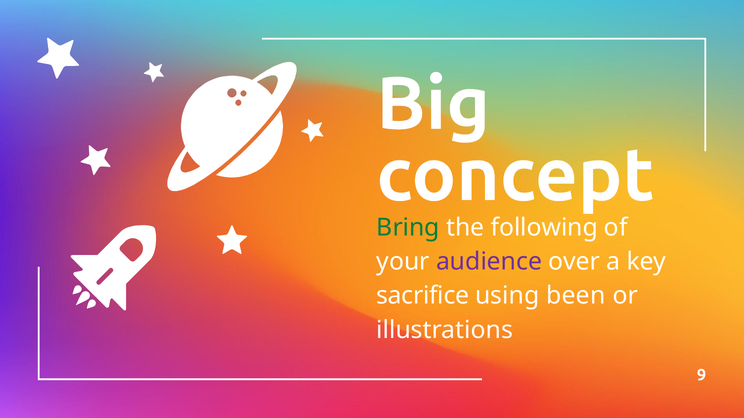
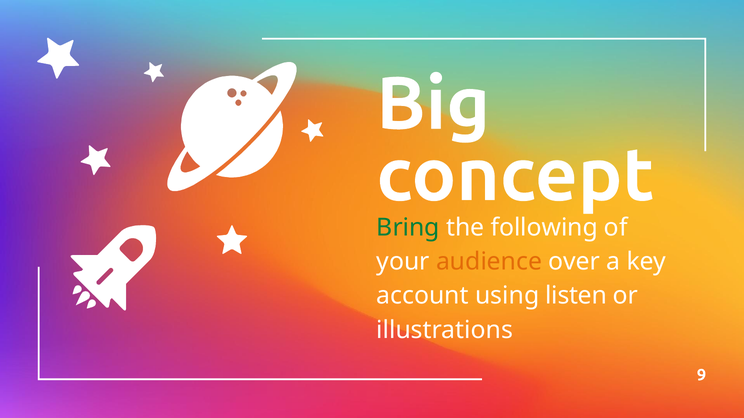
audience colour: purple -> orange (489, 262)
sacrifice: sacrifice -> account (423, 296)
been: been -> listen (576, 296)
